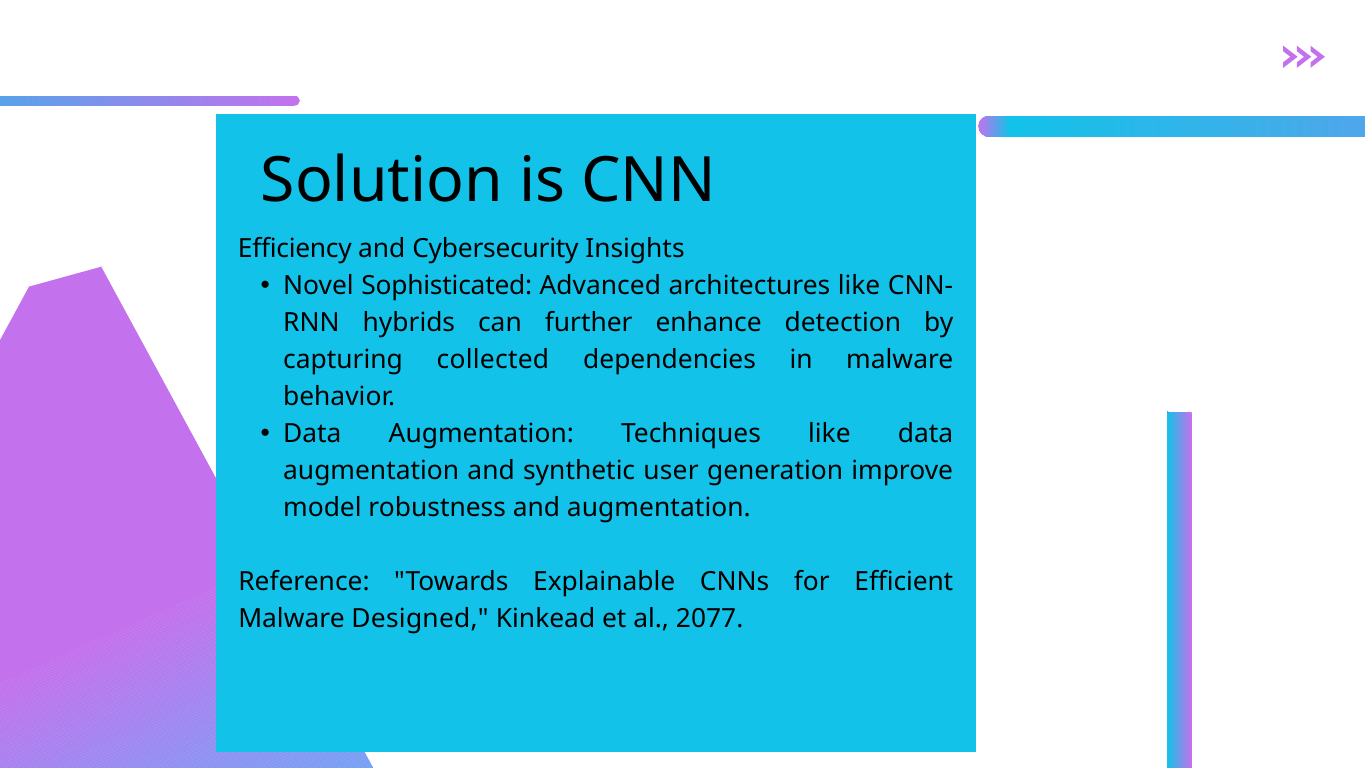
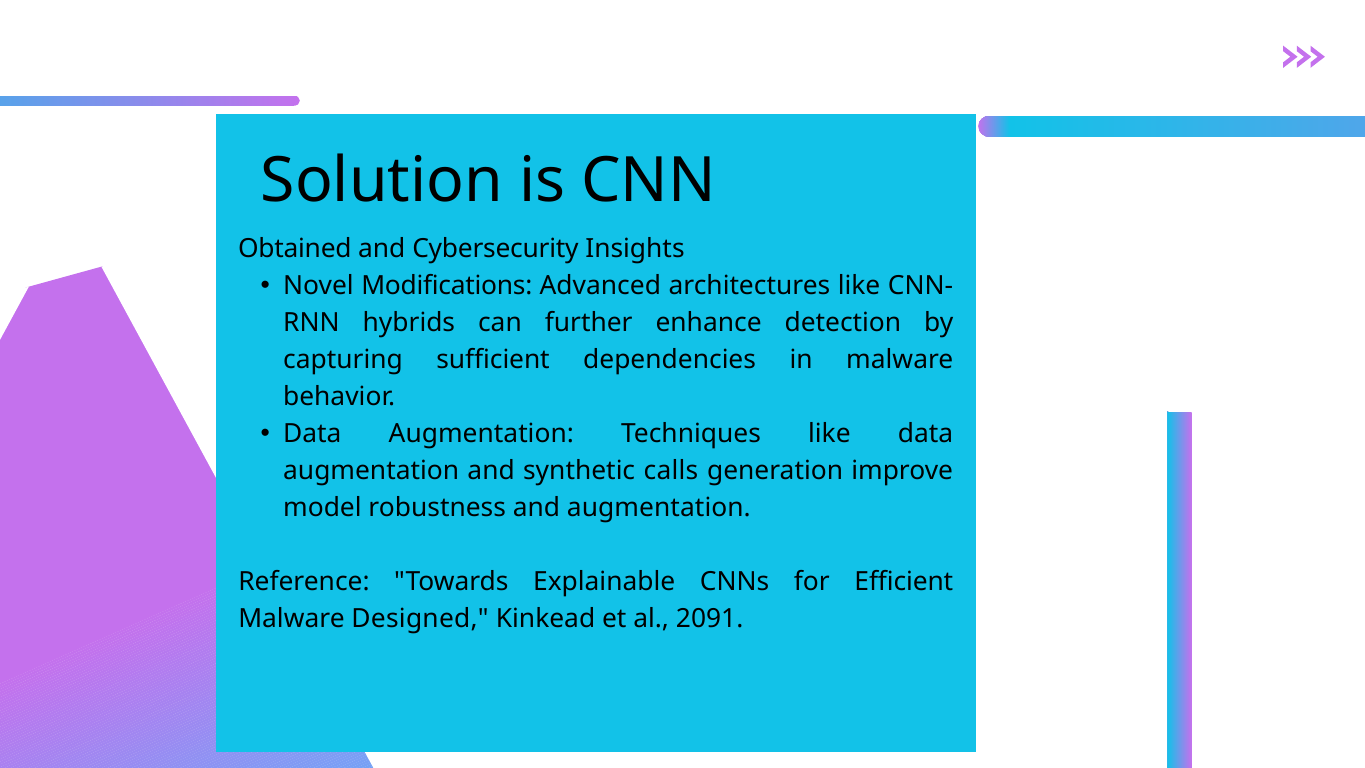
Efficiency: Efficiency -> Obtained (295, 249)
Sophisticated: Sophisticated -> Modifications (447, 286)
collected: collected -> sufficient (493, 360)
user: user -> calls (671, 471)
2077: 2077 -> 2091 (710, 619)
